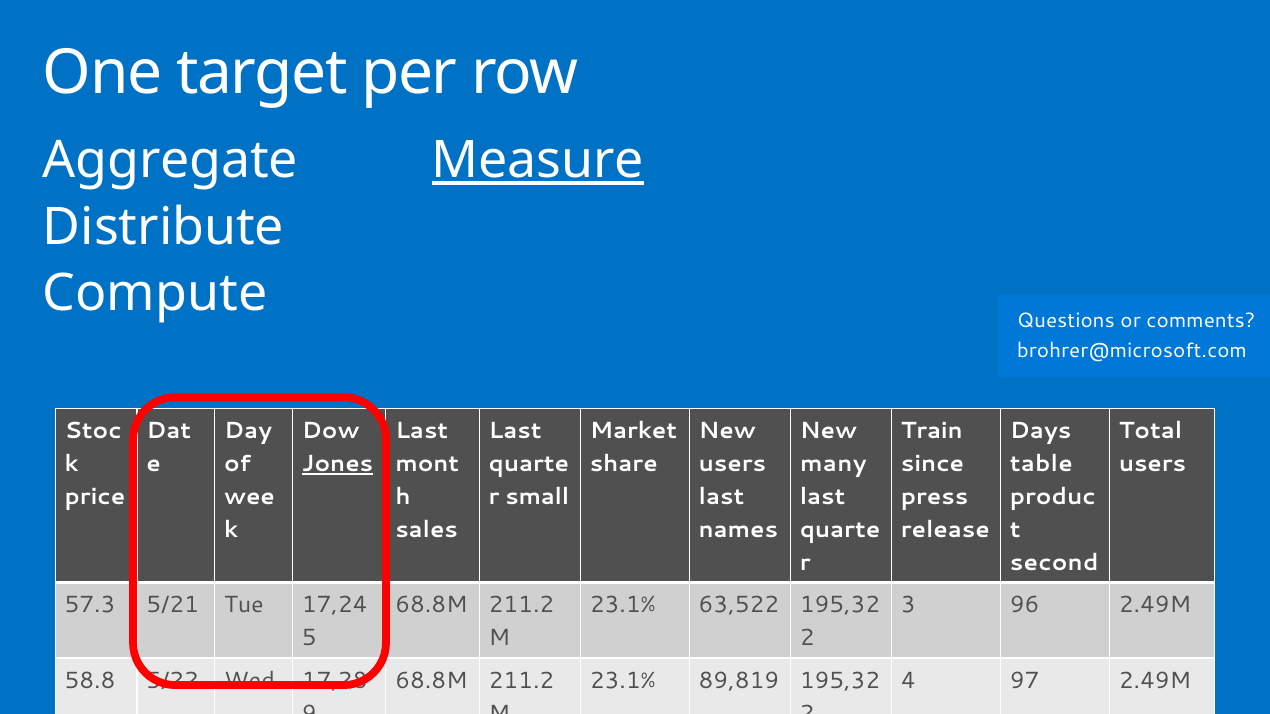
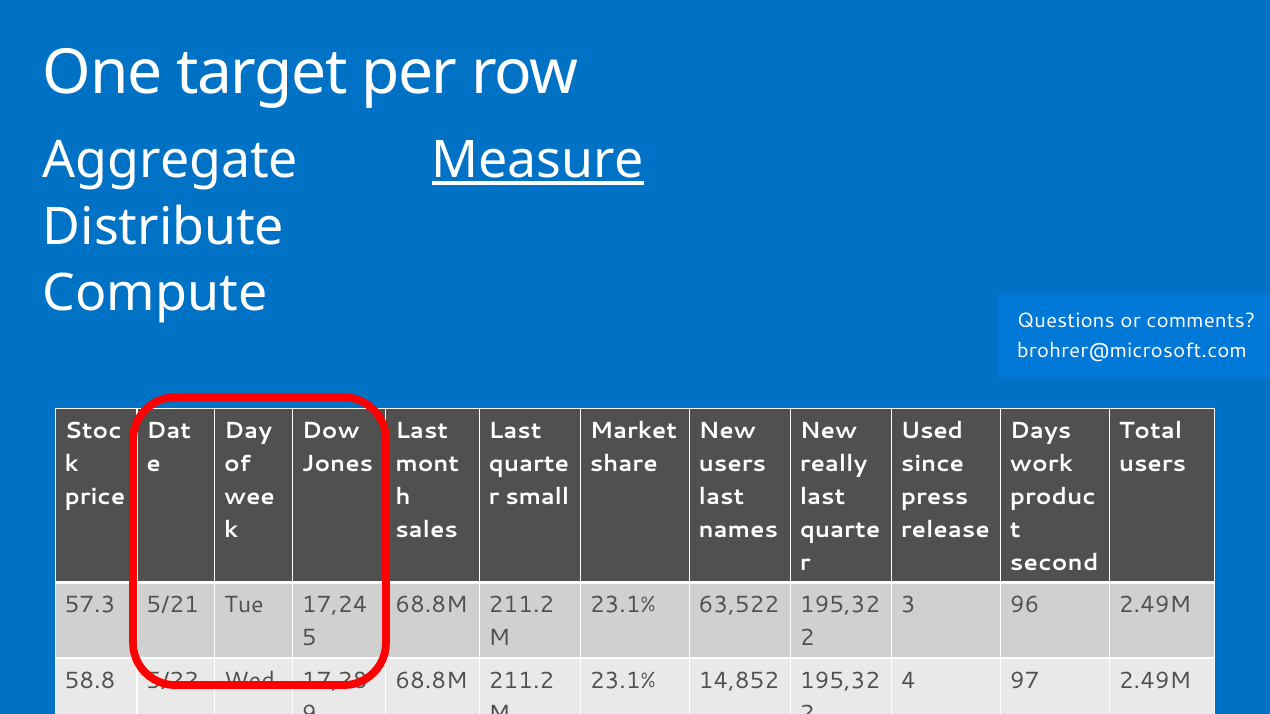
Train: Train -> Used (932, 431)
Jones underline: present -> none (338, 464)
many: many -> really (834, 464)
table: table -> work (1041, 464)
89,819: 89,819 -> 14,852 (739, 681)
